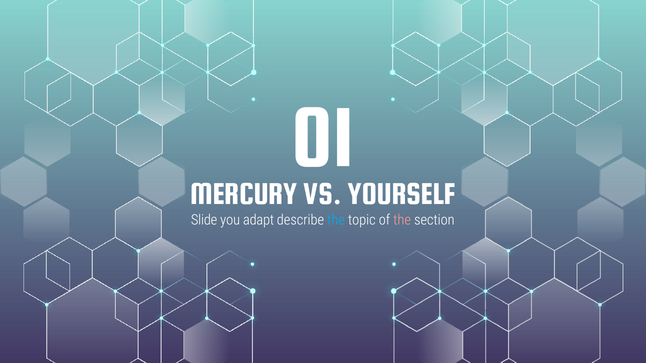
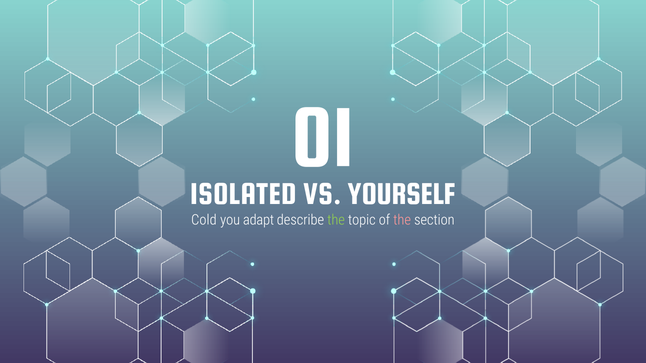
MERCURY: MERCURY -> ISOLATED (243, 194)
Slide: Slide -> Cold (204, 220)
the colour: light blue -> light green (336, 220)
